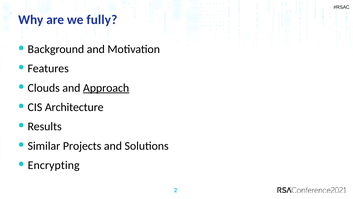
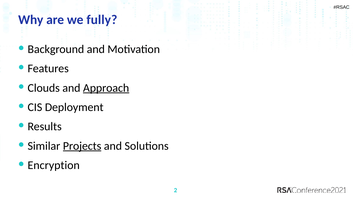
Architecture: Architecture -> Deployment (74, 107)
Projects underline: none -> present (82, 146)
Encrypting: Encrypting -> Encryption (54, 165)
